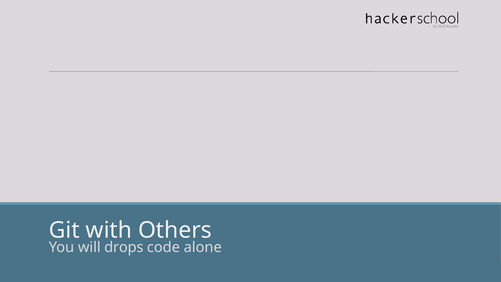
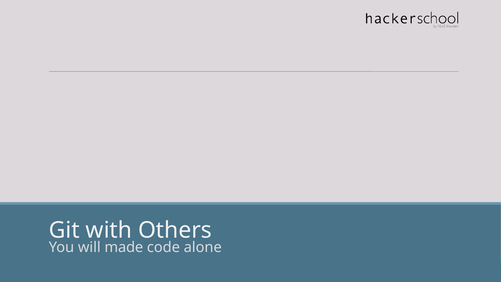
drops: drops -> made (124, 247)
